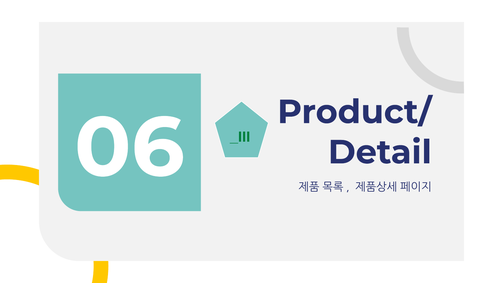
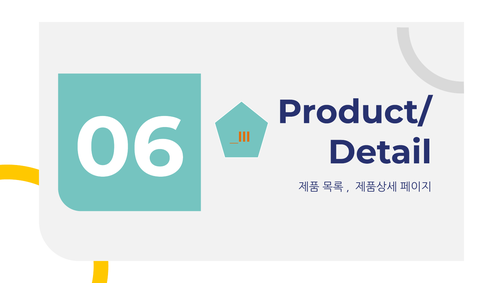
_III colour: green -> orange (240, 137)
